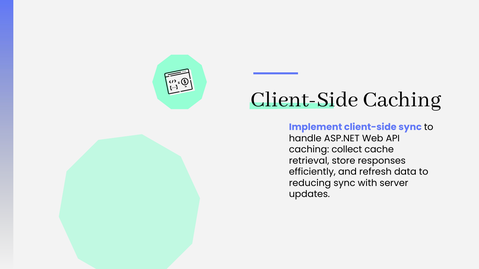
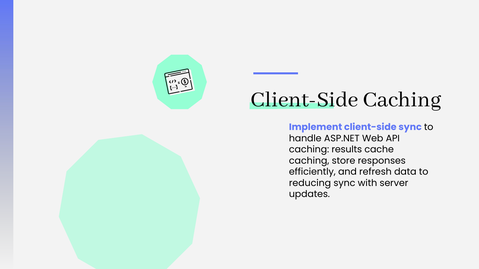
collect: collect -> results (347, 150)
retrieval: retrieval -> caching (309, 161)
